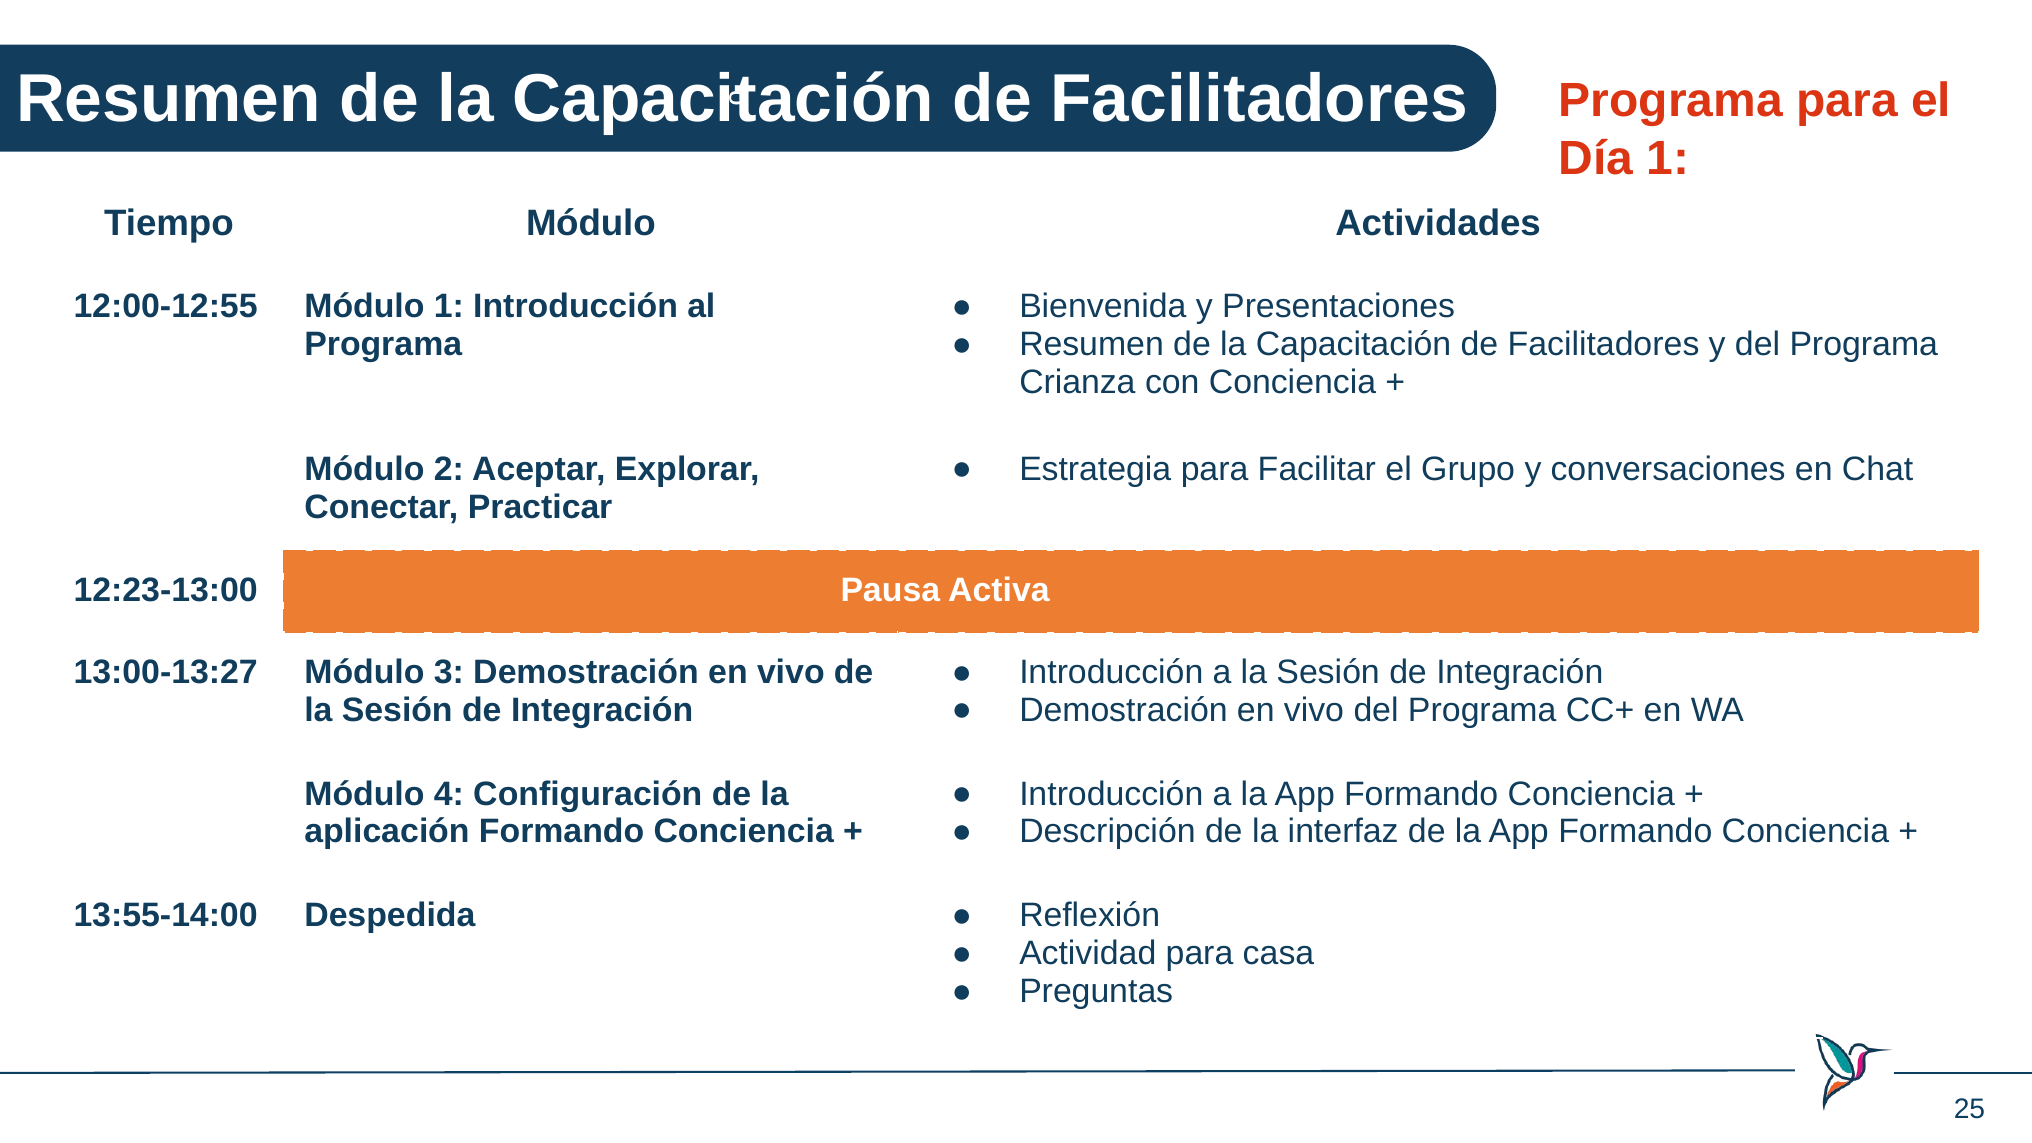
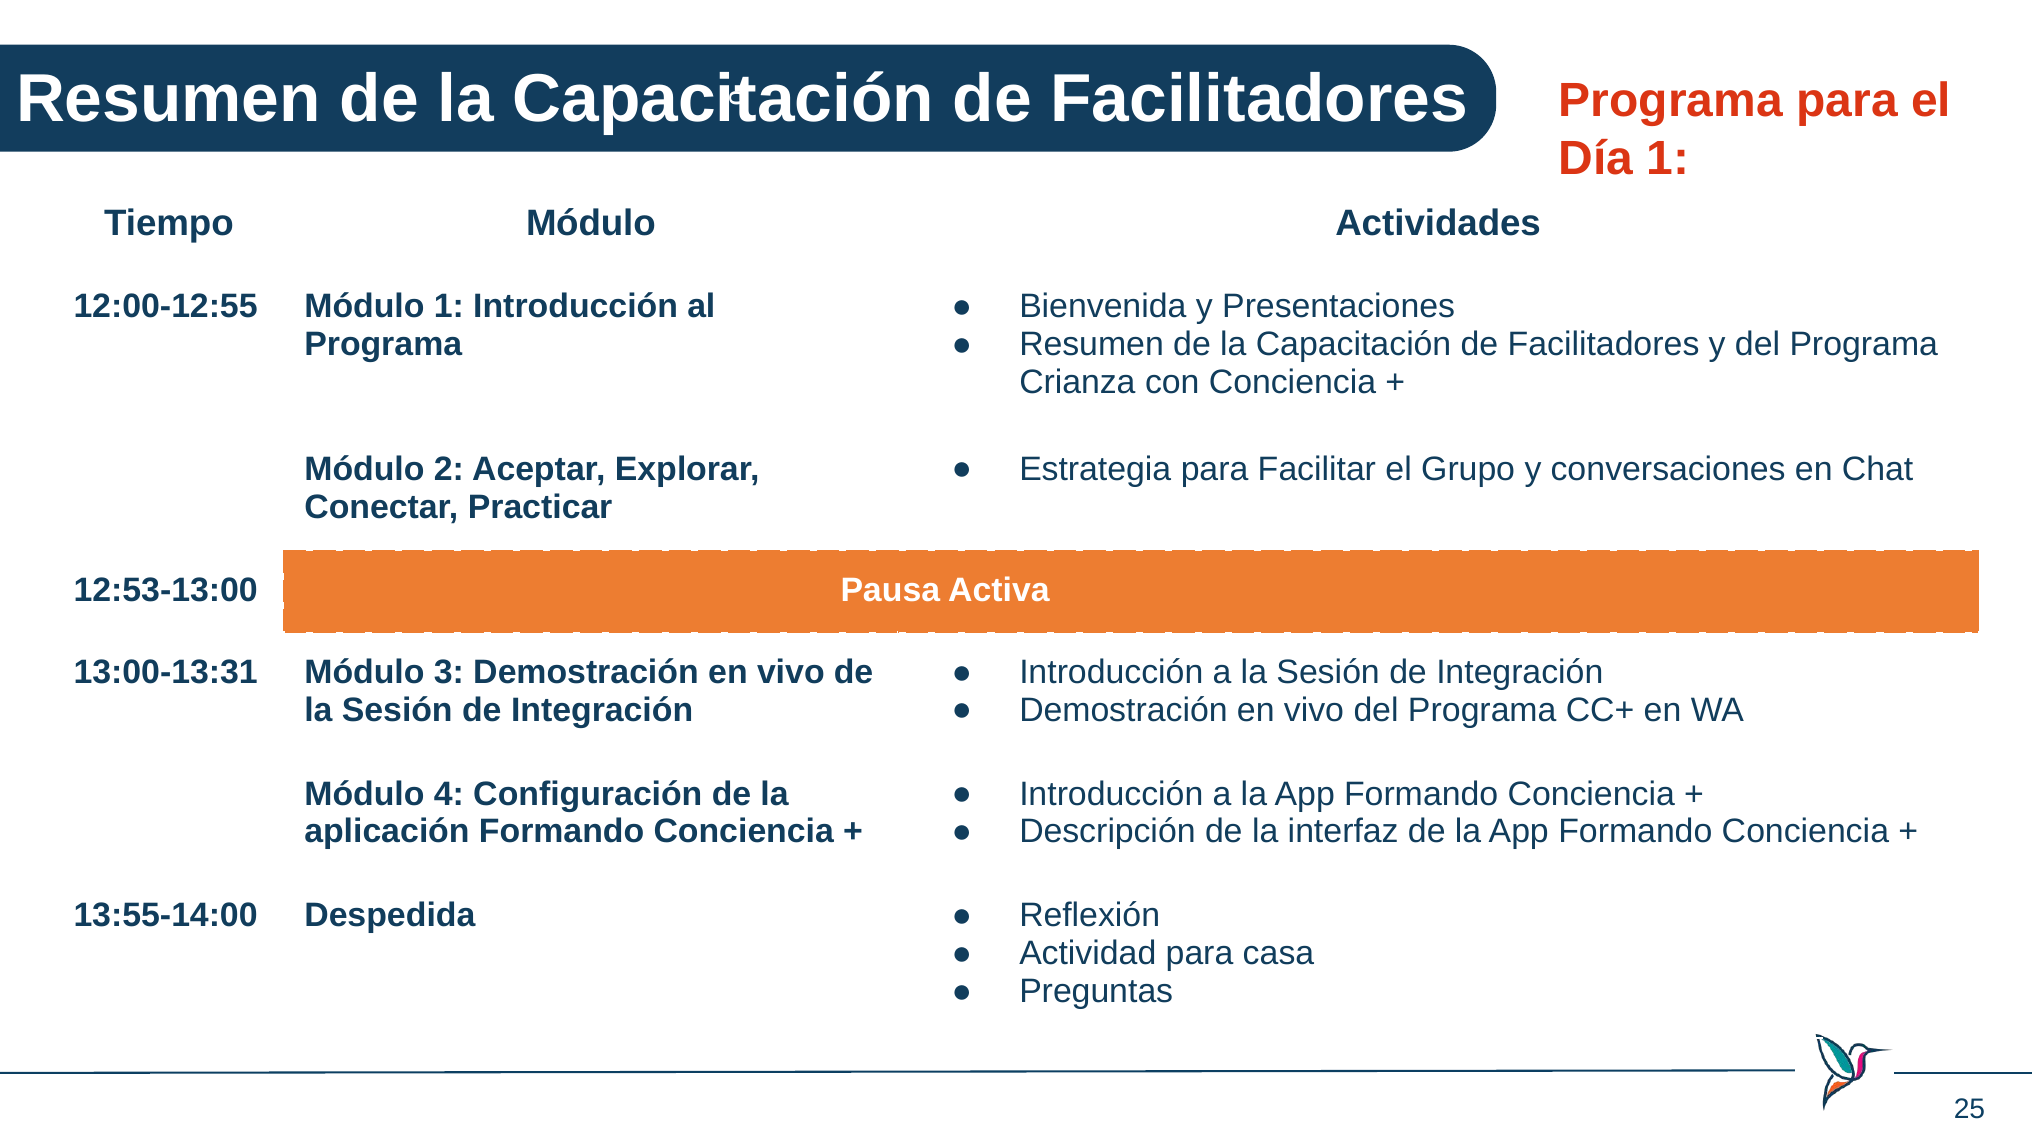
12:23-13:00: 12:23-13:00 -> 12:53-13:00 (166, 591)
13:00-13:27: 13:00-13:27 -> 13:00-13:31 (166, 672)
